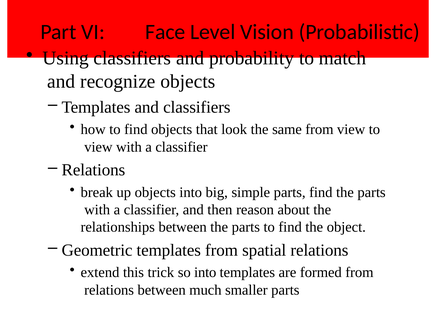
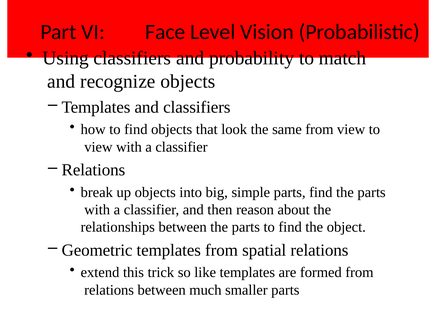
so into: into -> like (205, 272)
